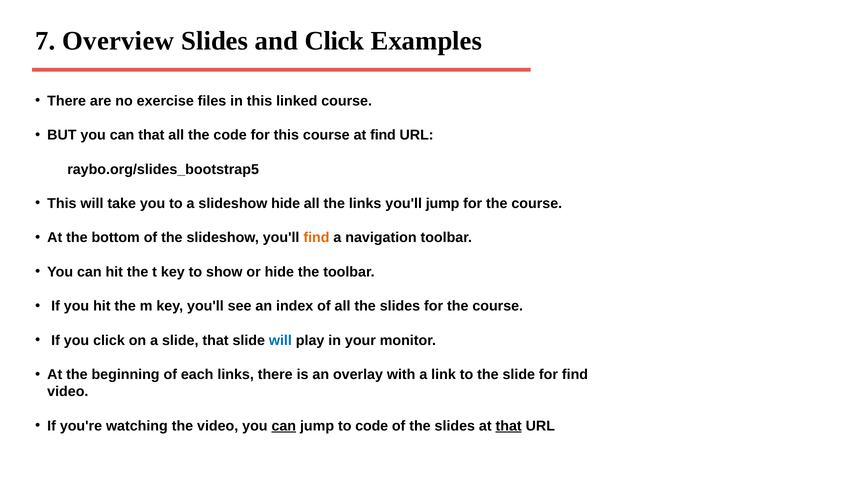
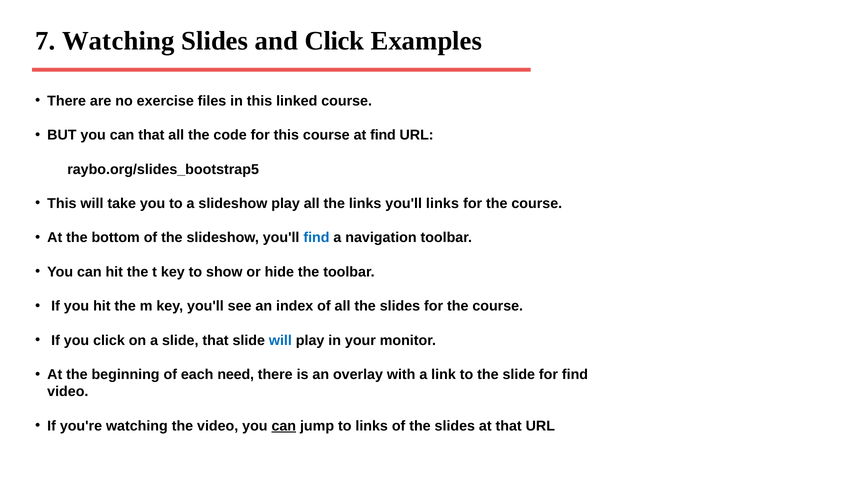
7 Overview: Overview -> Watching (118, 41)
slideshow hide: hide -> play (286, 204)
you'll jump: jump -> links (442, 204)
find colour: orange -> blue (316, 238)
each links: links -> need (236, 375)
to code: code -> links (372, 426)
that underline: present -> none (509, 426)
